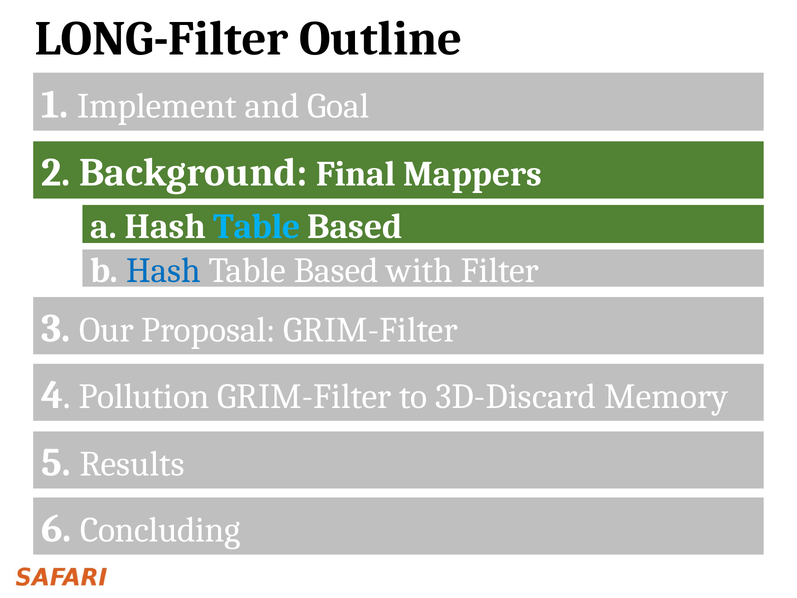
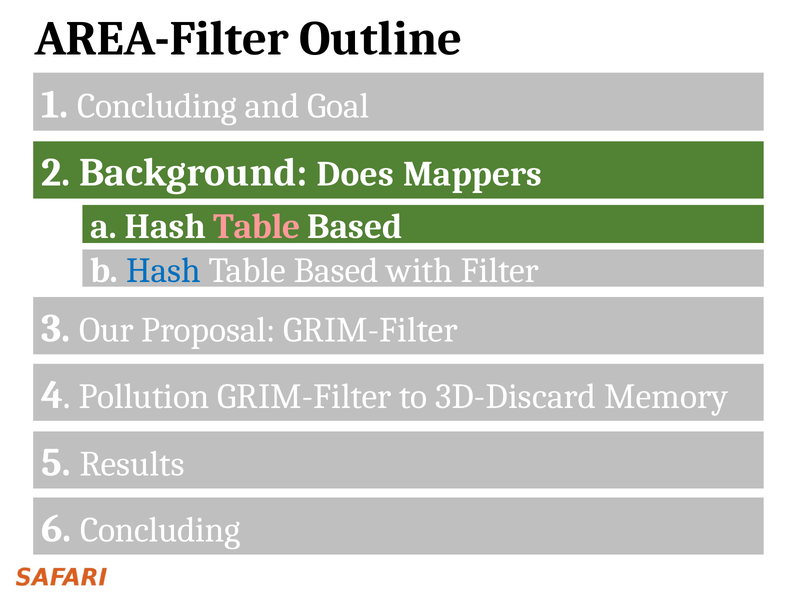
LONG-Filter: LONG-Filter -> AREA-Filter (162, 39)
1 Implement: Implement -> Concluding (157, 106)
Final: Final -> Does (356, 174)
Table colour: light blue -> pink (257, 226)
